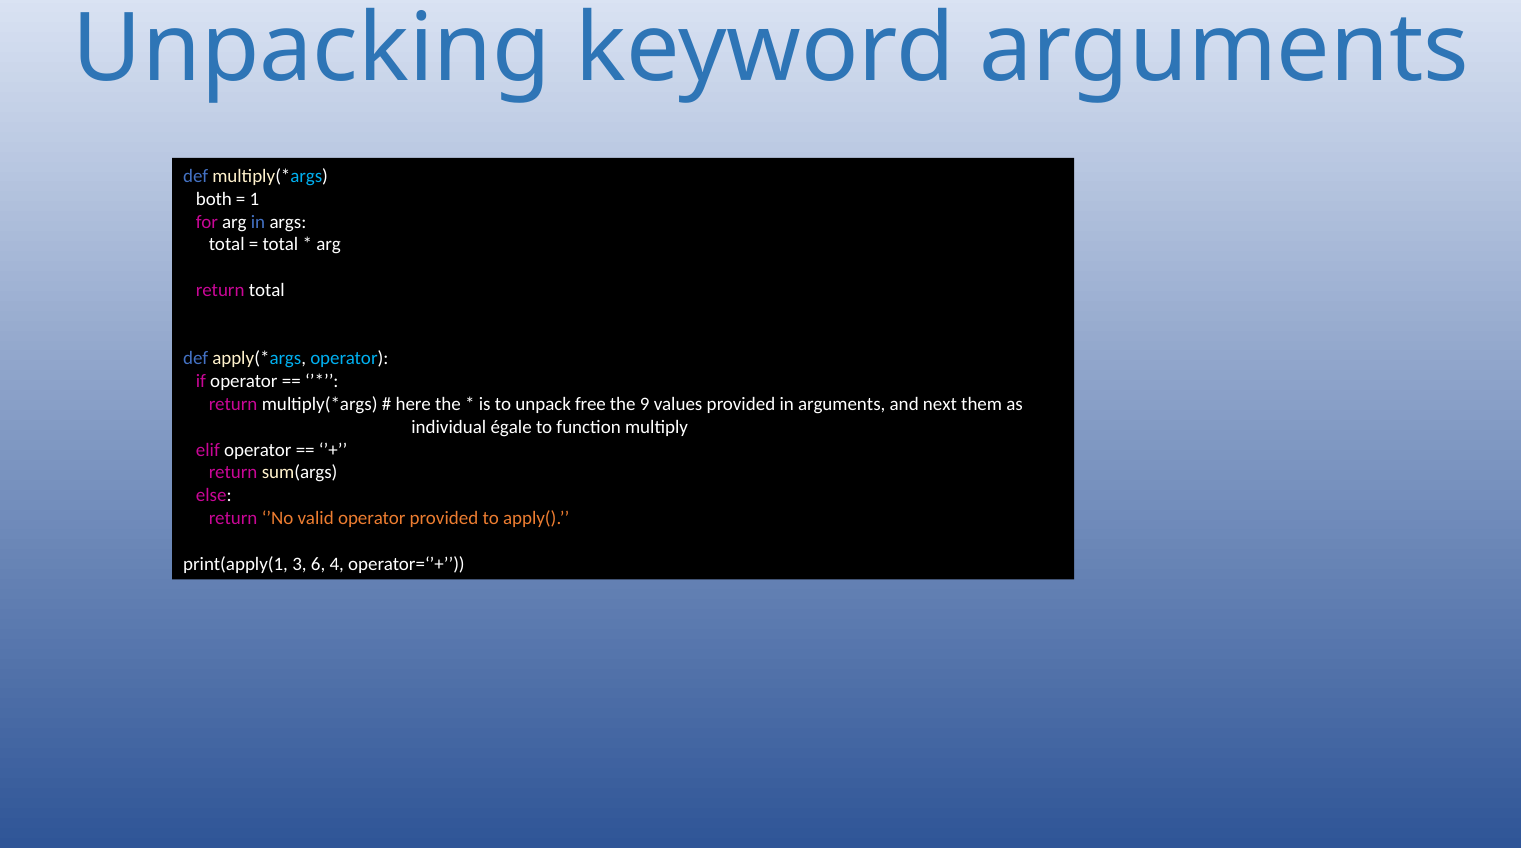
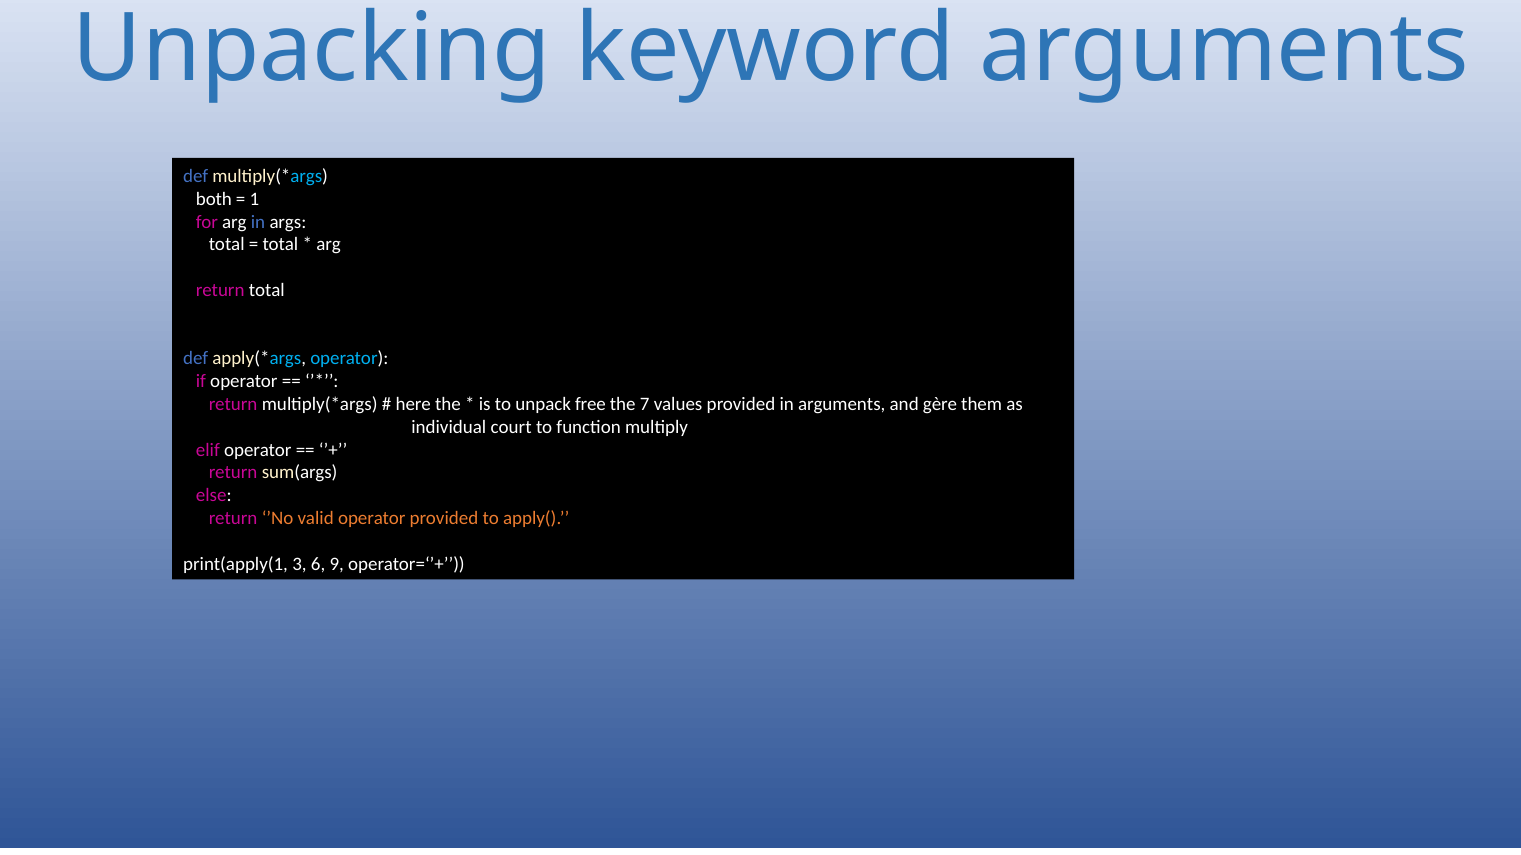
9: 9 -> 7 (645, 404)
next: next -> gère (940, 404)
égale: égale -> court (511, 427)
4: 4 -> 9 (337, 564)
